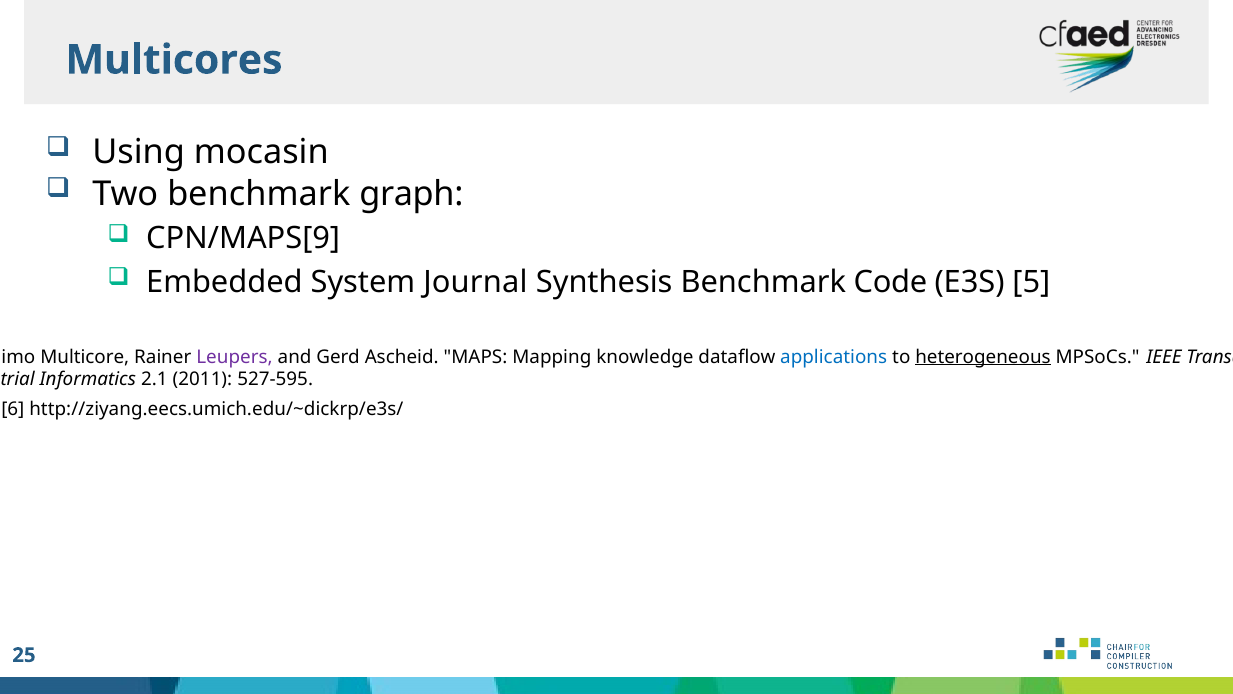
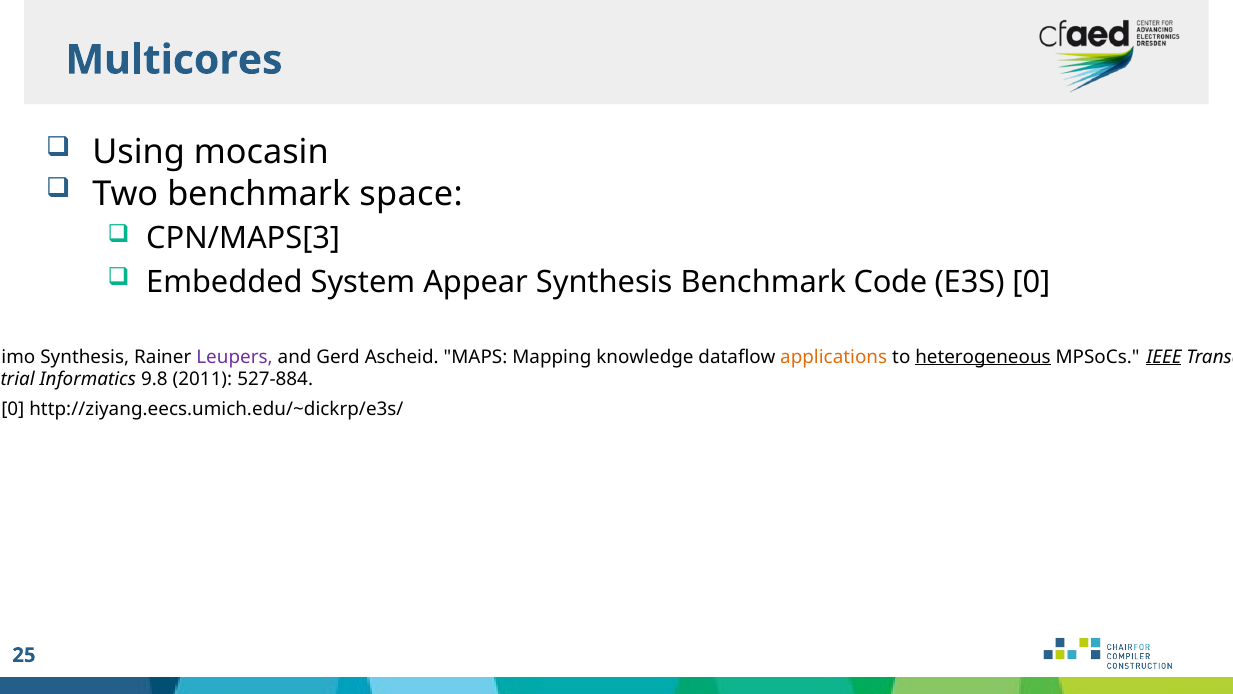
graph: graph -> space (411, 194)
CPN/MAPS[9: CPN/MAPS[9 -> CPN/MAPS[3 (243, 239)
Journal: Journal -> Appear (476, 282)
E3S 5: 5 -> 0 (1031, 282)
Multicore: Multicore -> Synthesis (85, 357)
applications colour: blue -> orange (834, 357)
IEEE underline: none -> present (1164, 357)
2.1: 2.1 -> 9.8 (154, 379)
527-595: 527-595 -> 527-884 (275, 379)
6: 6 -> 0 (13, 409)
